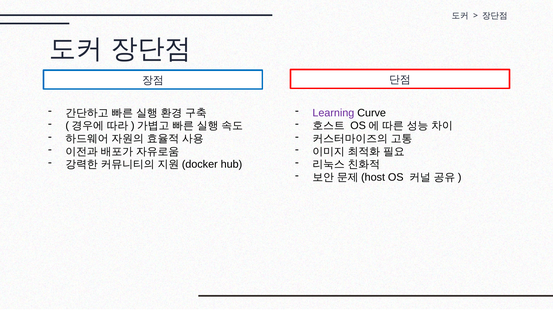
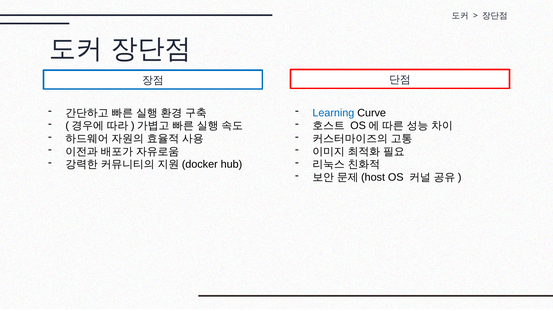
Learning colour: purple -> blue (333, 113)
